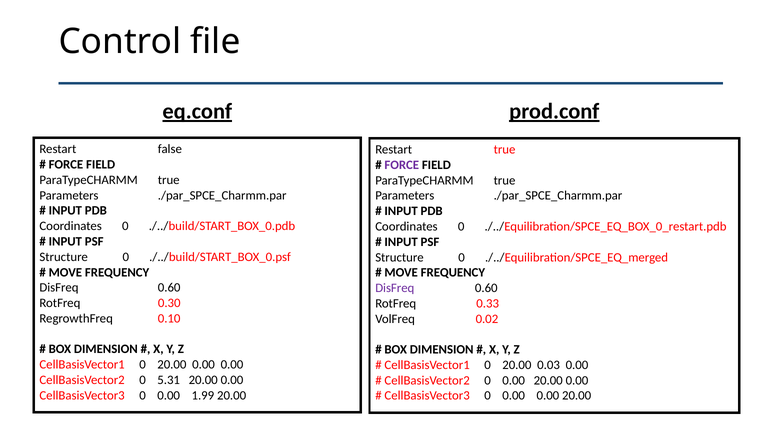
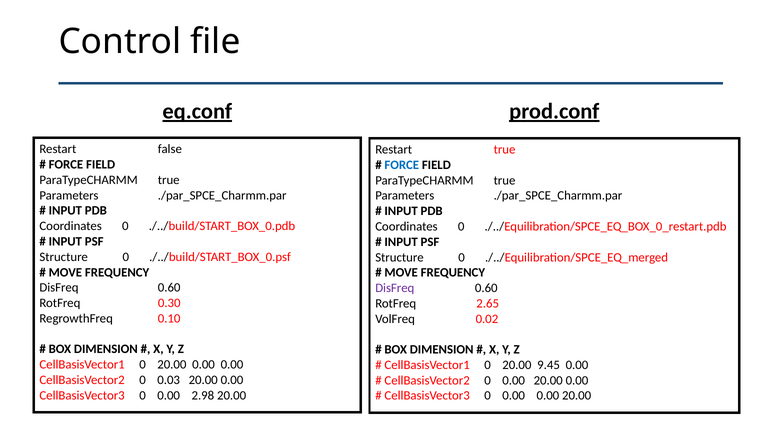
FORCE colour: purple -> blue (402, 165)
0.33: 0.33 -> 2.65 (488, 304)
0.03: 0.03 -> 9.45 (549, 365)
5.31: 5.31 -> 0.03 (169, 380)
1.99: 1.99 -> 2.98 (203, 395)
